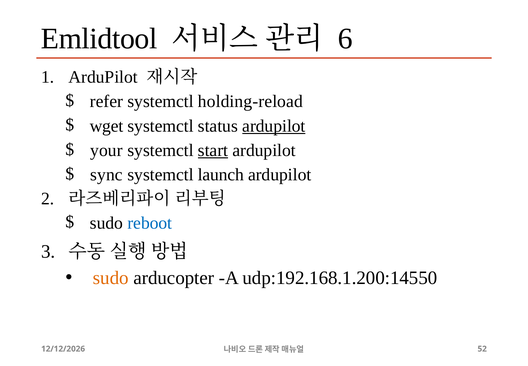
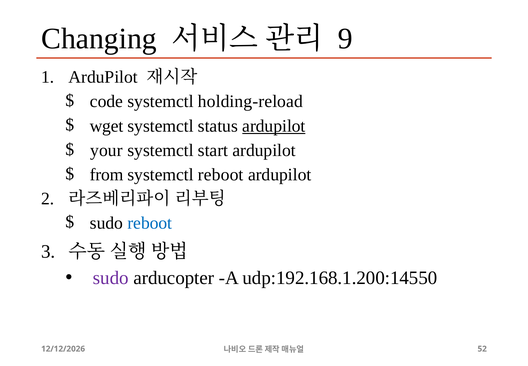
Emlidtool: Emlidtool -> Changing (99, 39)
6: 6 -> 9 (345, 39)
refer: refer -> code (106, 101)
start underline: present -> none (213, 150)
sync: sync -> from (107, 175)
systemctl launch: launch -> reboot (221, 175)
sudo colour: orange -> purple (111, 277)
